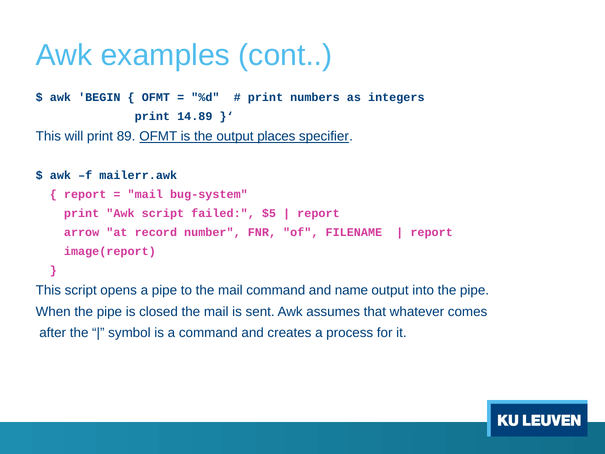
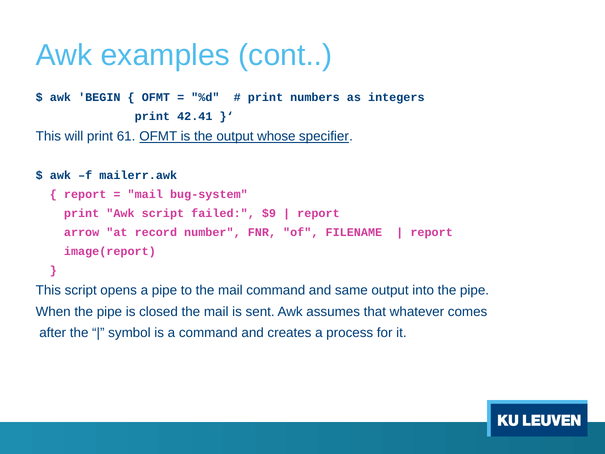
14.89: 14.89 -> 42.41 (195, 116)
89: 89 -> 61 (126, 136)
places: places -> whose (276, 136)
$5: $5 -> $9 (269, 213)
name: name -> same (351, 290)
